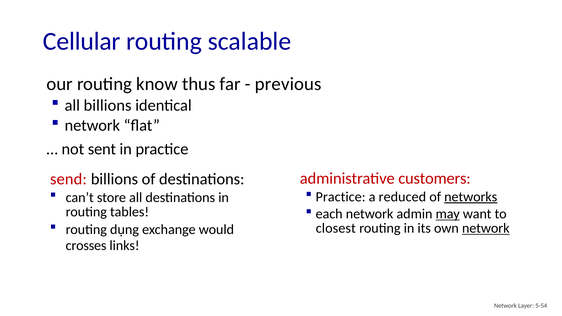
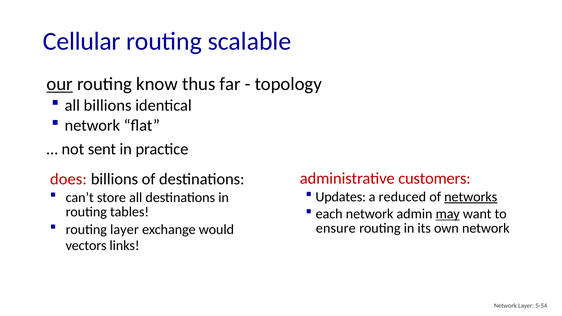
our underline: none -> present (60, 84)
previous: previous -> topology (288, 84)
send: send -> does (68, 179)
Practice: Practice -> Updates (341, 197)
routing dụng: dụng -> layer (124, 229)
closest: closest -> ensure (336, 228)
network underline: present -> none (486, 228)
crosses: crosses -> vectors (86, 246)
